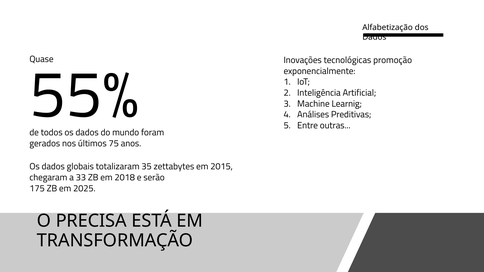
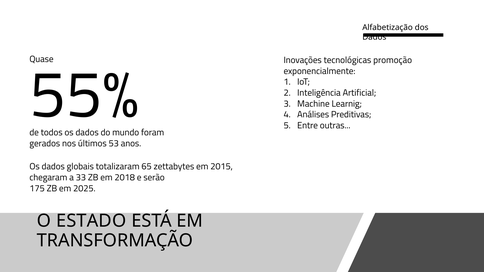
75: 75 -> 53 (114, 144)
35: 35 -> 65 (147, 167)
PRECISA: PRECISA -> ESTADO (91, 221)
